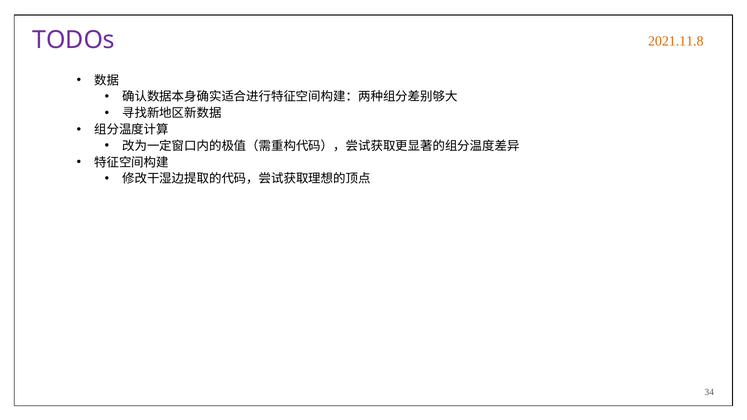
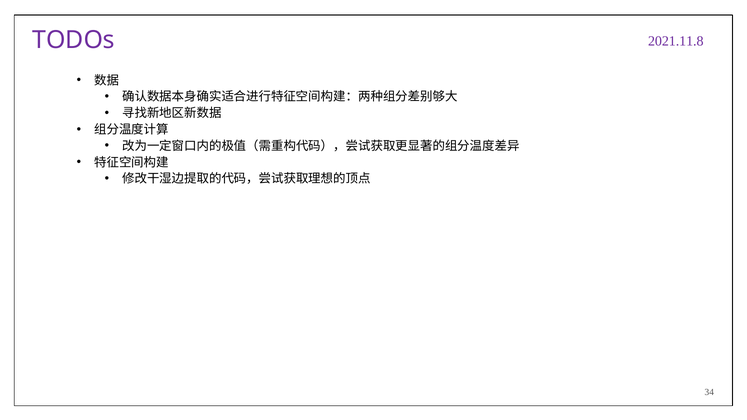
2021.11.8 colour: orange -> purple (676, 41)
